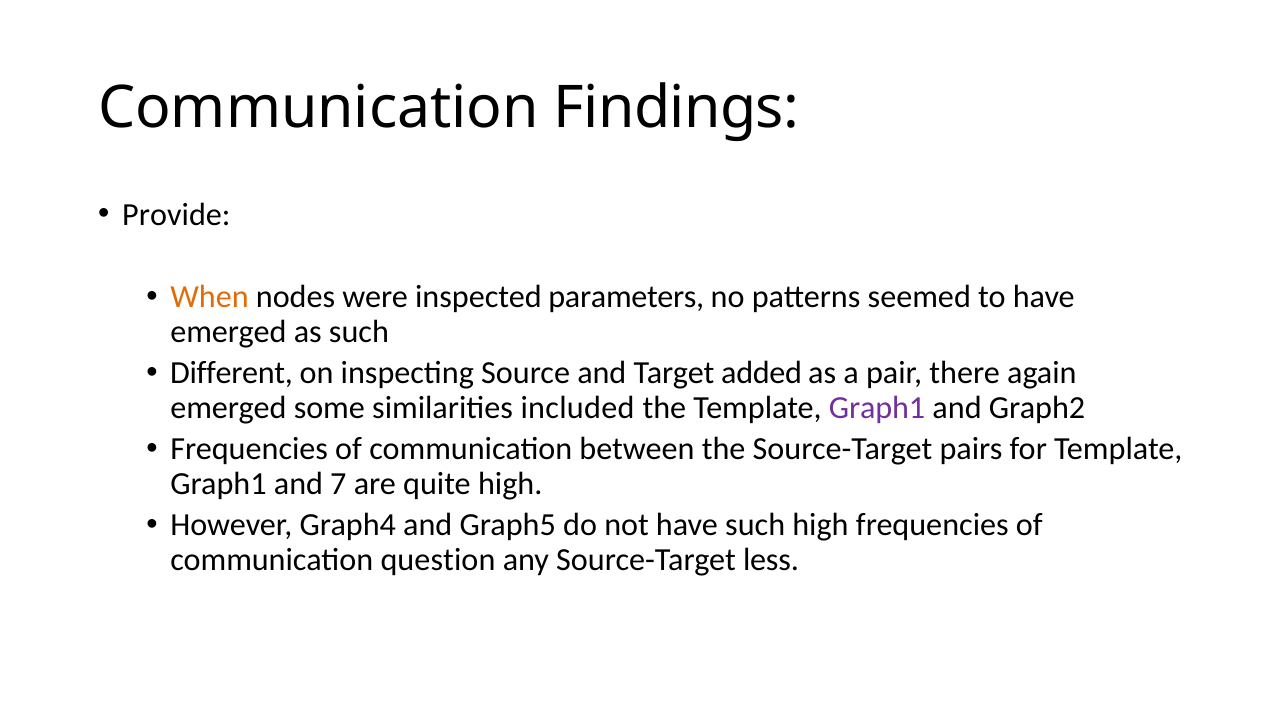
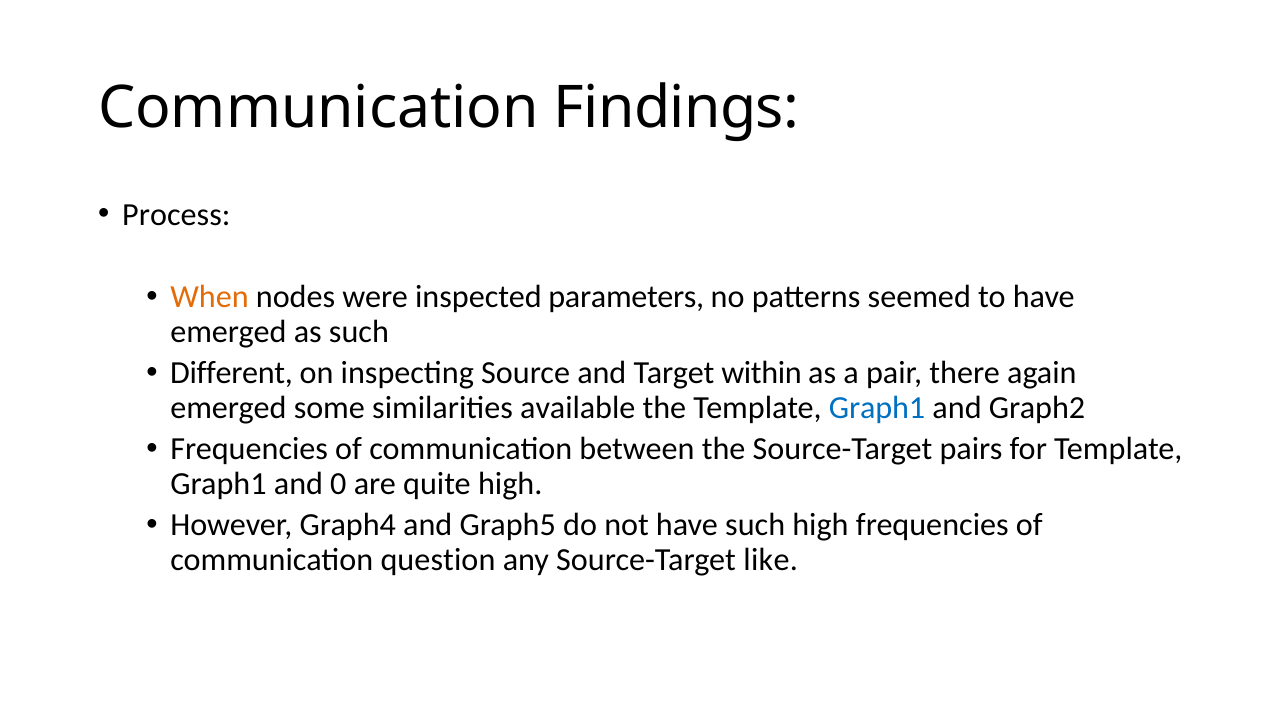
Provide: Provide -> Process (176, 215)
added: added -> within (762, 373)
included: included -> available (578, 408)
Graph1 colour: purple -> blue (877, 408)
7: 7 -> 0 (338, 484)
less: less -> like (771, 560)
